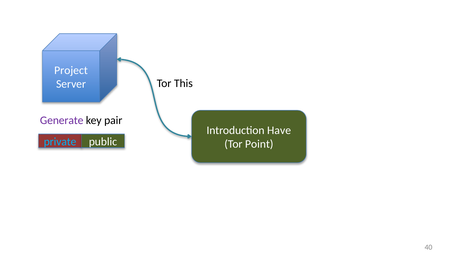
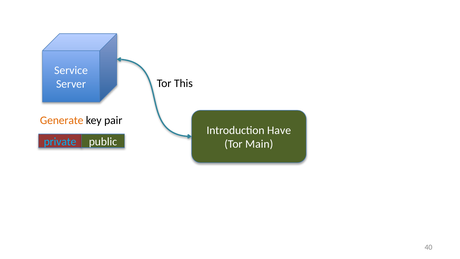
Project: Project -> Service (71, 70)
Generate colour: purple -> orange (62, 120)
Point: Point -> Main (259, 144)
